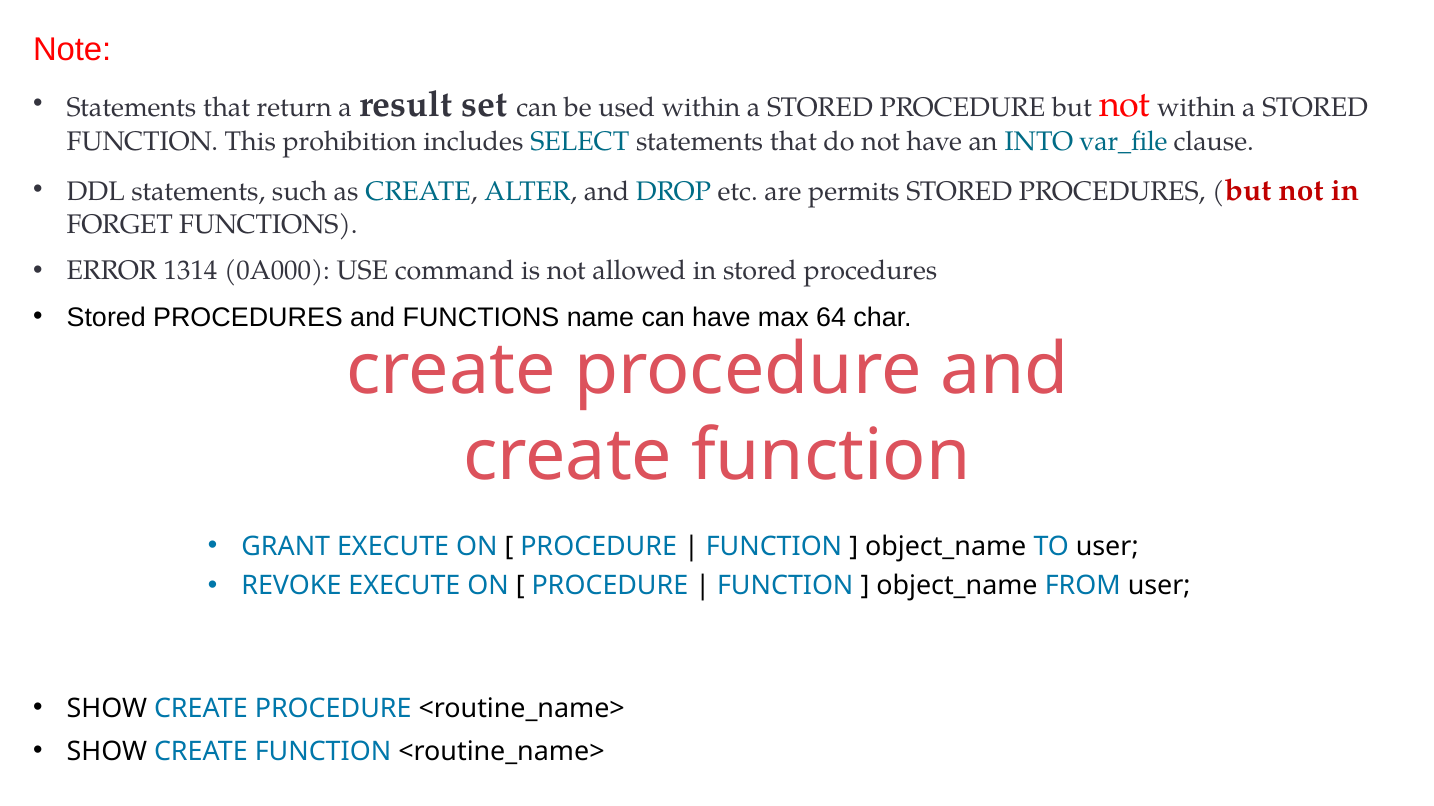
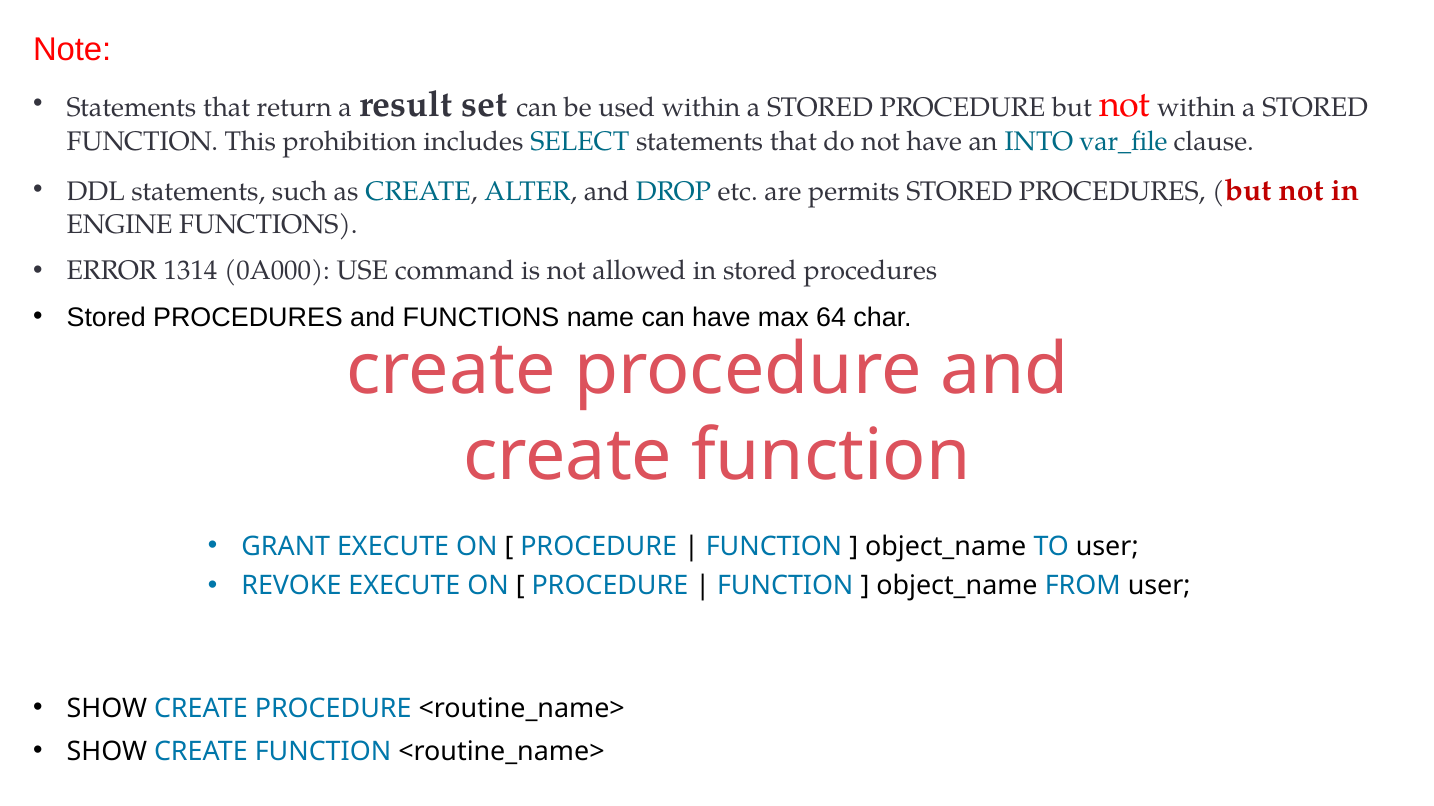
FORGET: FORGET -> ENGINE (120, 225)
